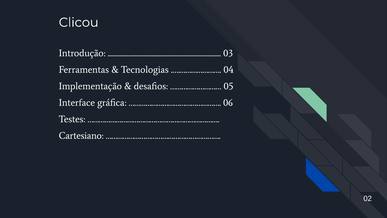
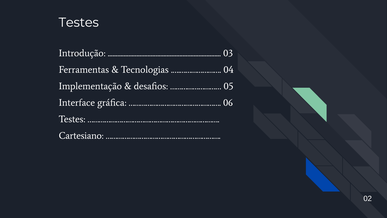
Clicou: Clicou -> Testes (79, 22)
